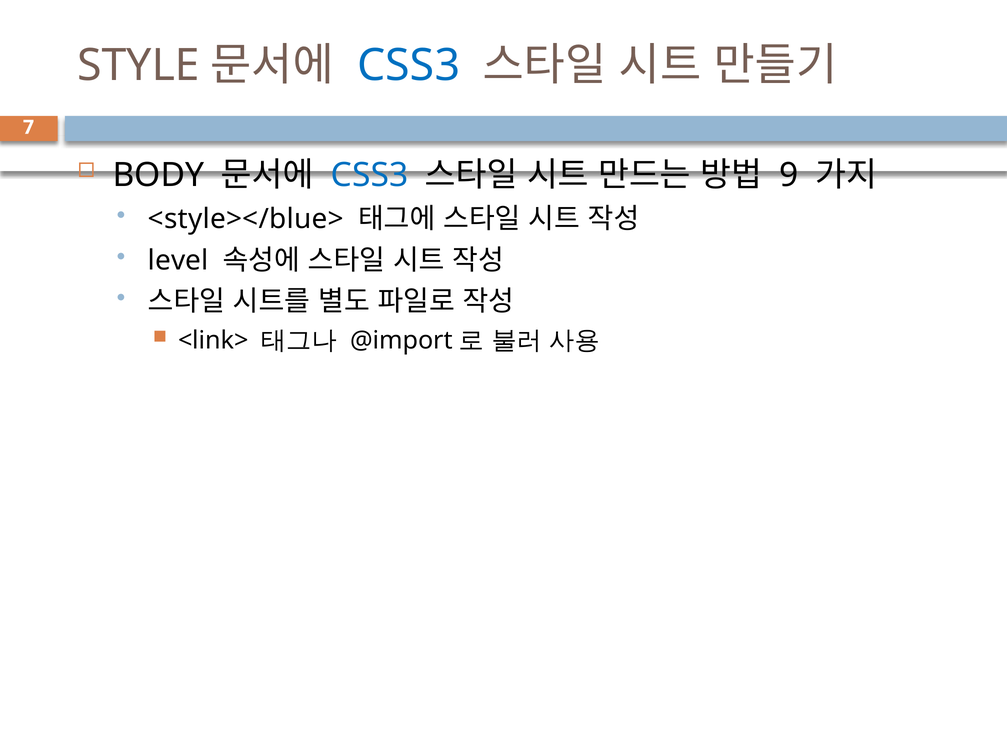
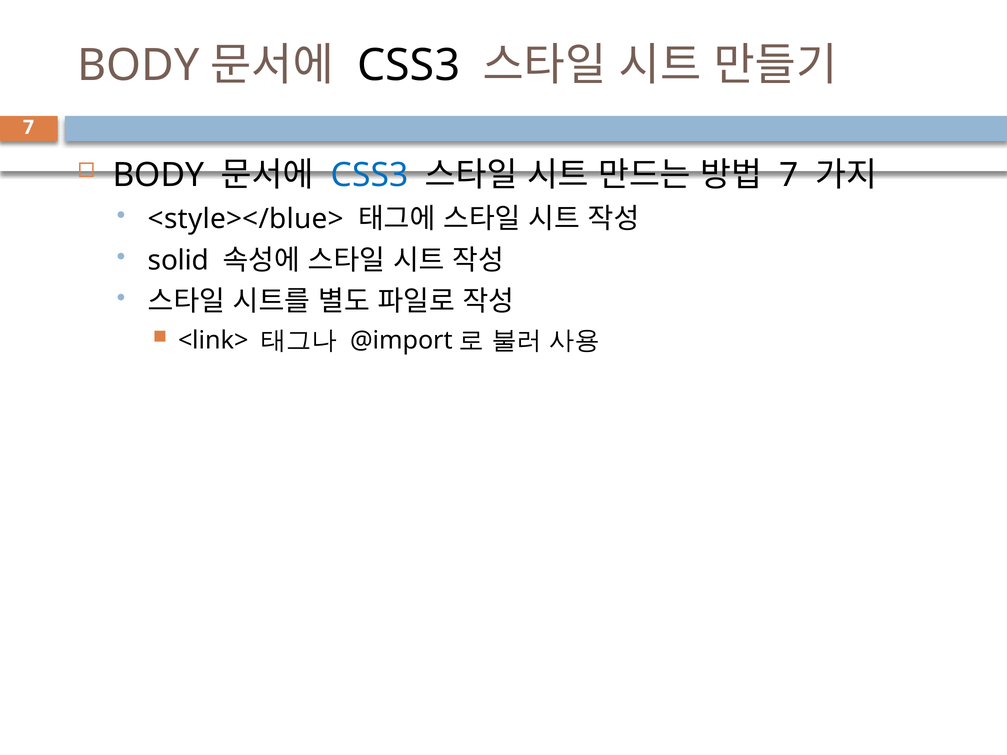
STYLE: STYLE -> BODY (138, 66)
CSS3 colour: blue -> black (409, 66)
9: 9 -> 7 (789, 175)
level: level -> solid (178, 261)
